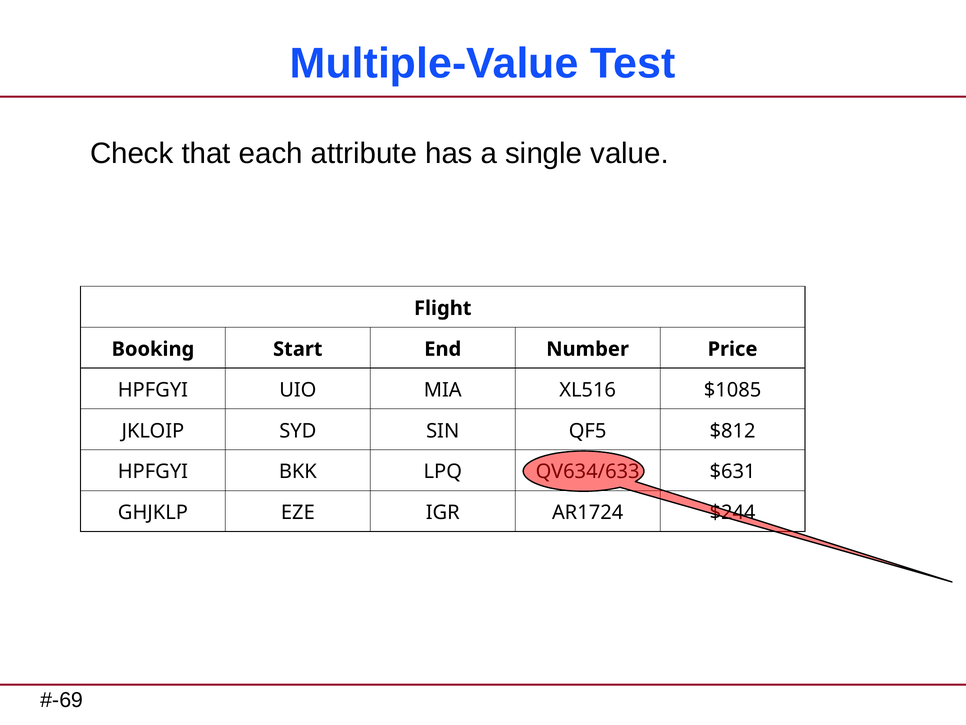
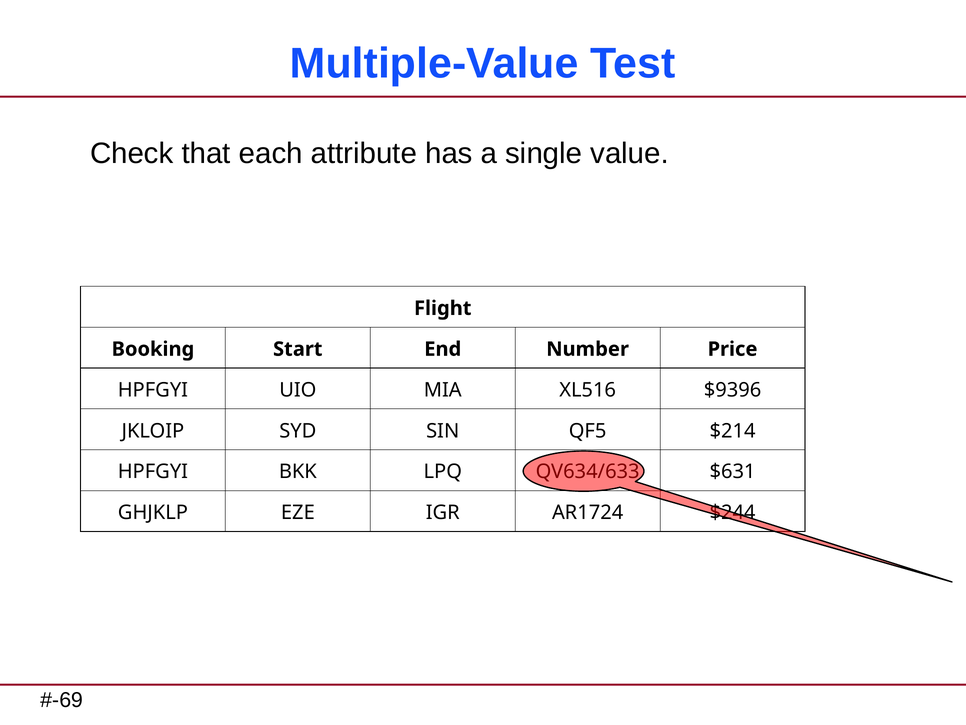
$1085: $1085 -> $9396 (733, 390)
$812: $812 -> $214 (733, 431)
